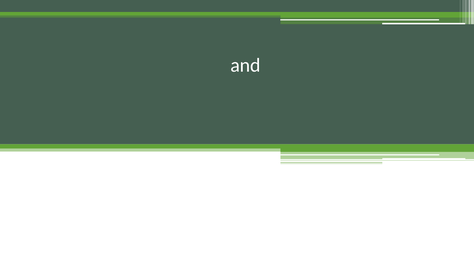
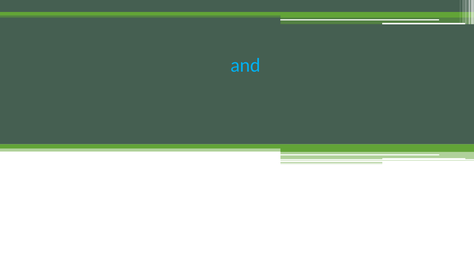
and colour: white -> light blue (245, 65)
